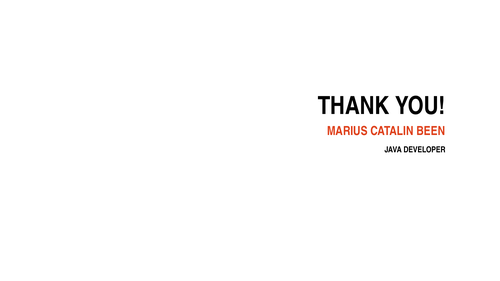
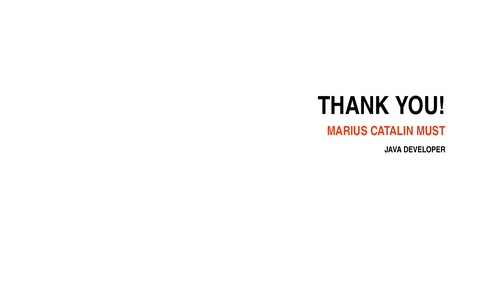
BEEN: BEEN -> MUST (431, 131)
